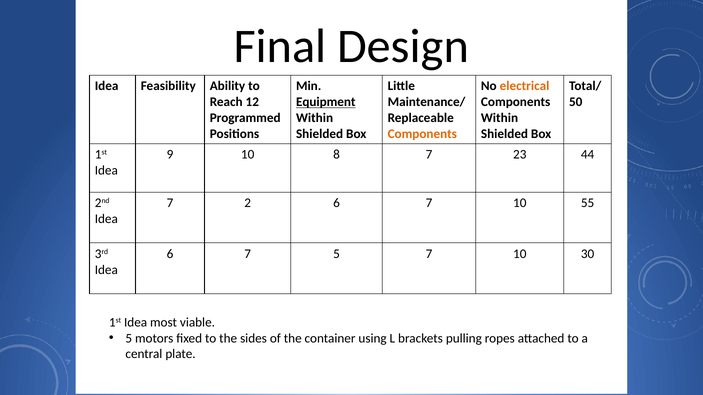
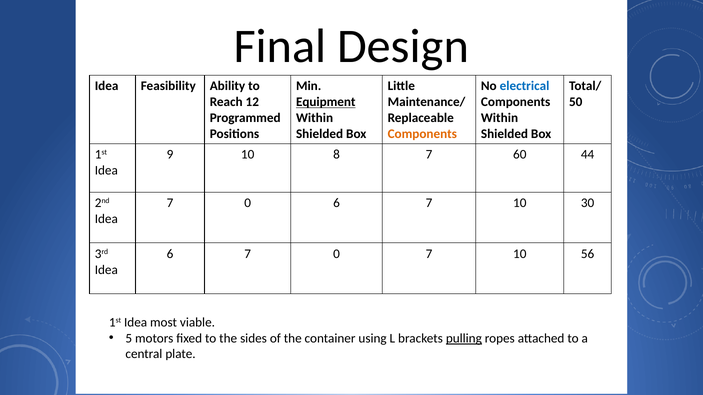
electrical colour: orange -> blue (525, 86)
23: 23 -> 60 (520, 155)
2: 2 -> 0 (248, 203)
55: 55 -> 30 (588, 203)
6 7 5: 5 -> 0 (337, 254)
30: 30 -> 56 (588, 254)
pulling underline: none -> present (464, 339)
